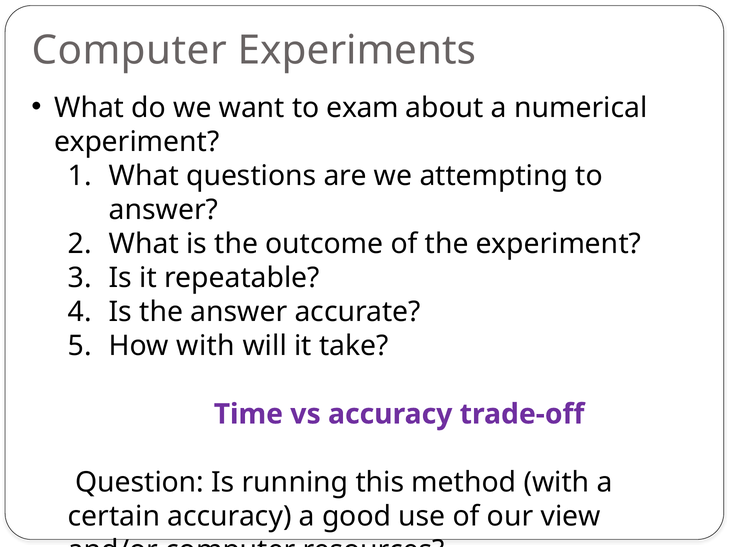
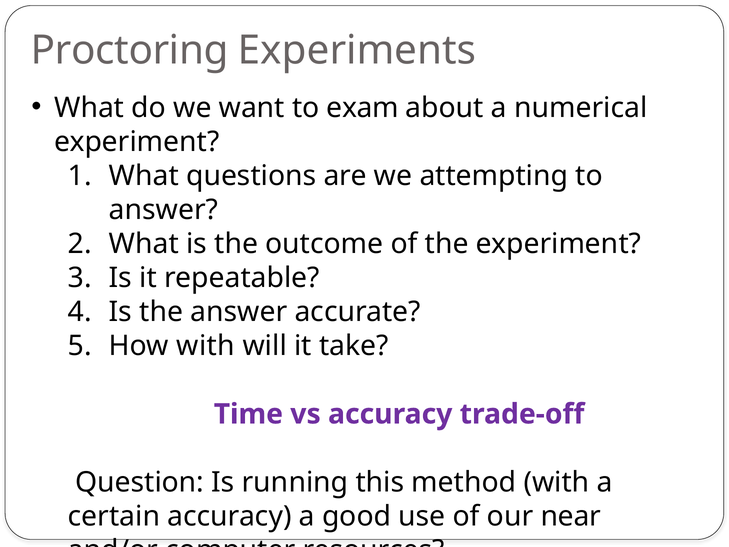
Computer: Computer -> Proctoring (130, 50)
view: view -> near (571, 516)
